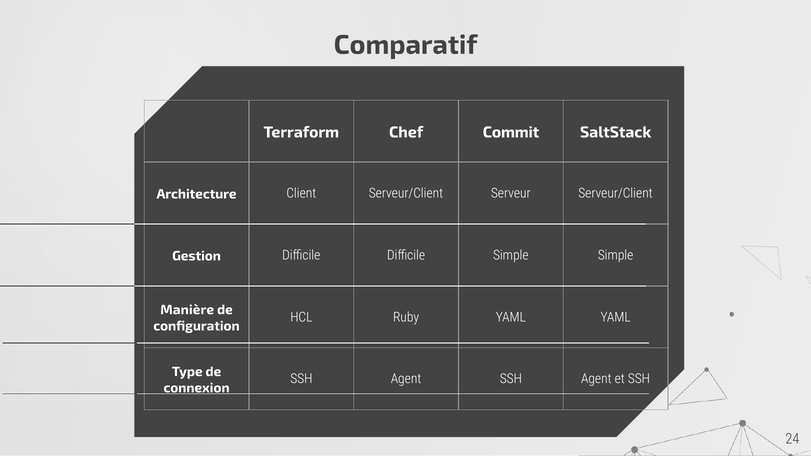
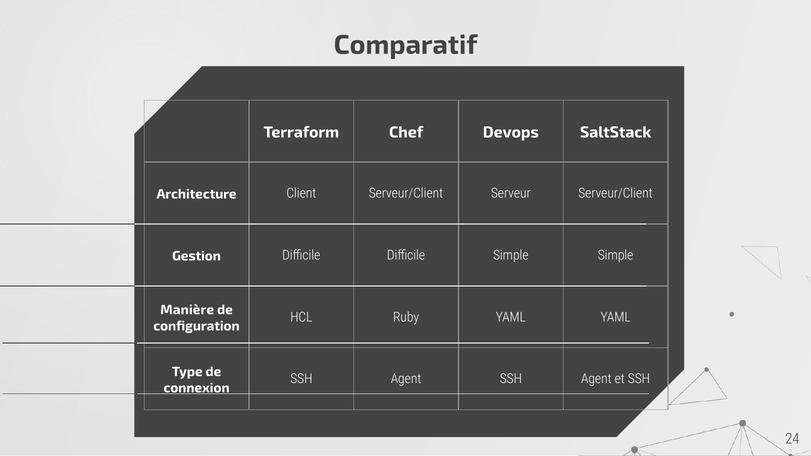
Commit: Commit -> Devops (511, 132)
